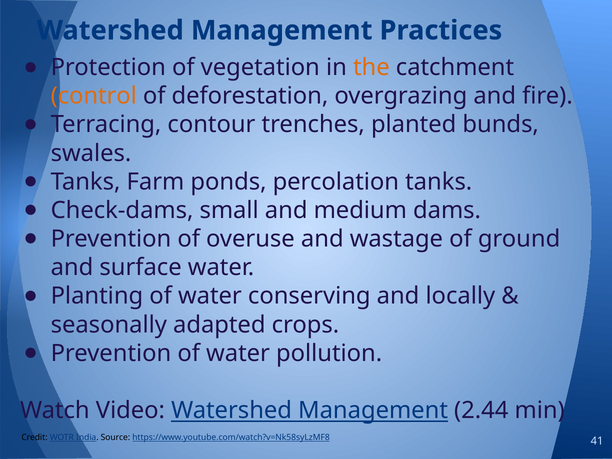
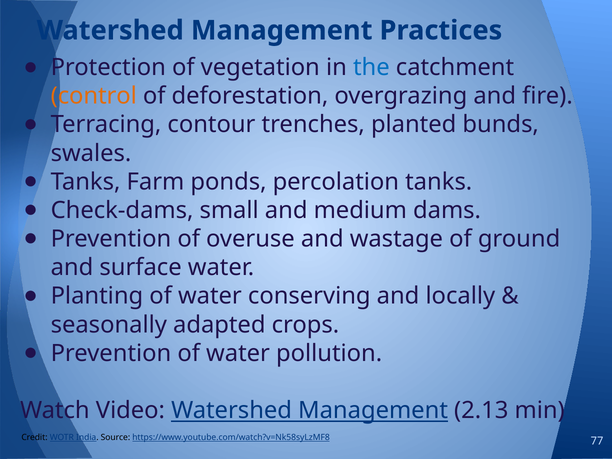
the colour: orange -> blue (371, 67)
2.44: 2.44 -> 2.13 (481, 410)
41: 41 -> 77 (597, 441)
